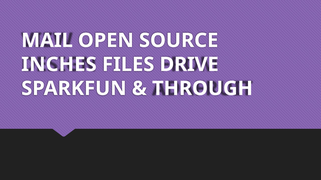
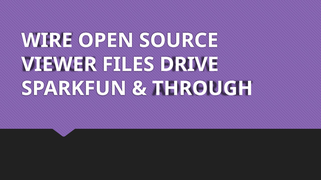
MAIL: MAIL -> WIRE (47, 41)
INCHES: INCHES -> VIEWER (59, 65)
